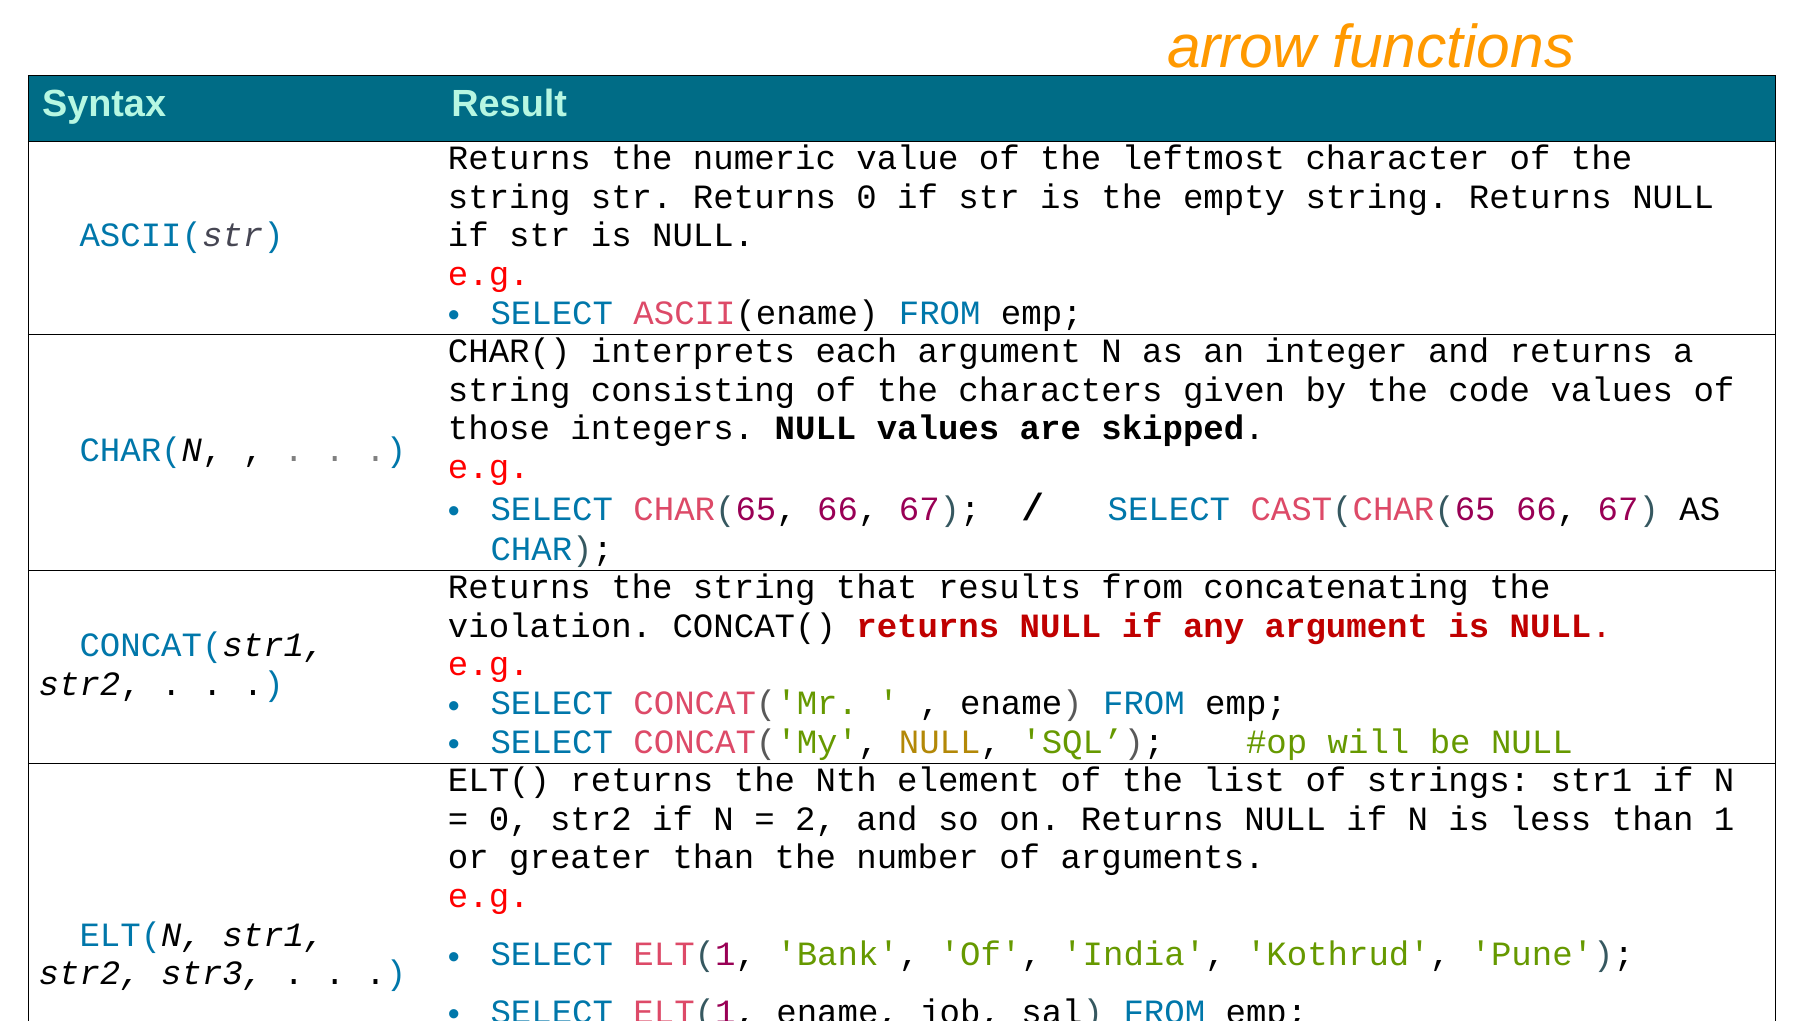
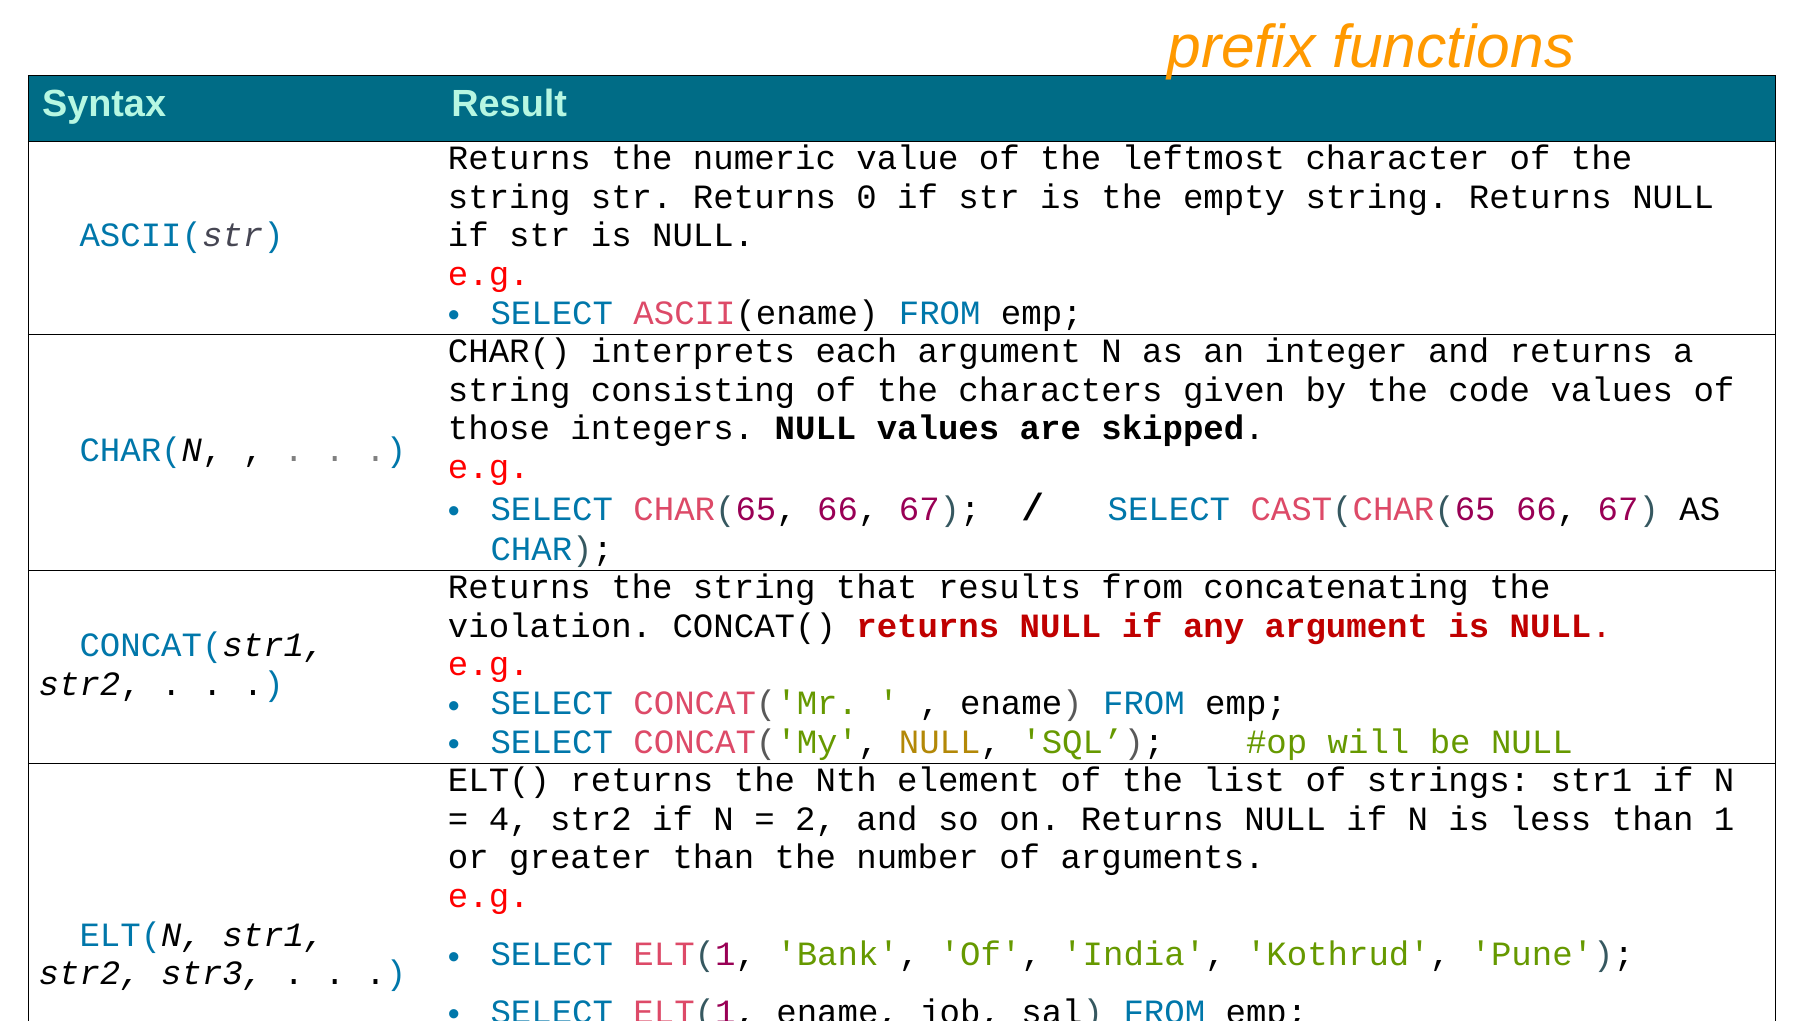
arrow: arrow -> prefix (1241, 47)
0: 0 -> 4 (509, 819)
